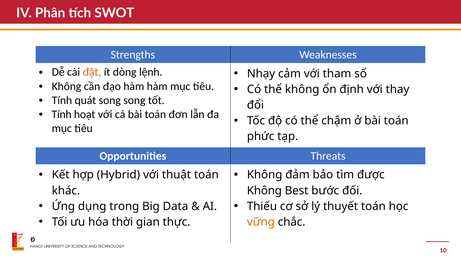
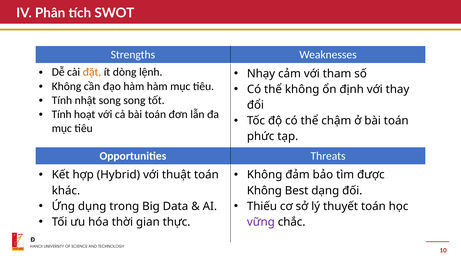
quát: quát -> nhật (85, 100)
bước: bước -> dạng (325, 191)
vững colour: orange -> purple (261, 222)
